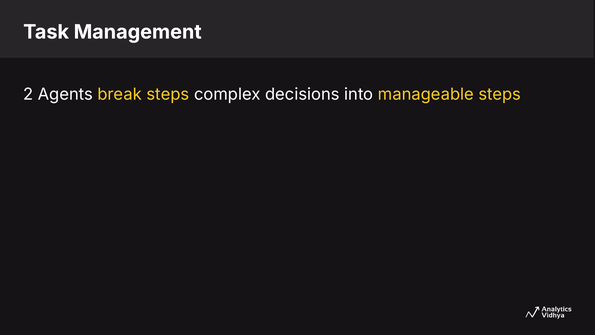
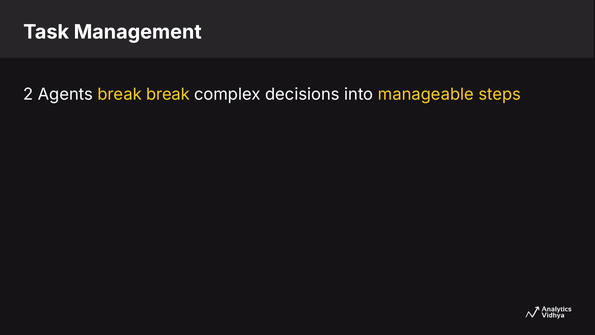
break steps: steps -> break (168, 94)
